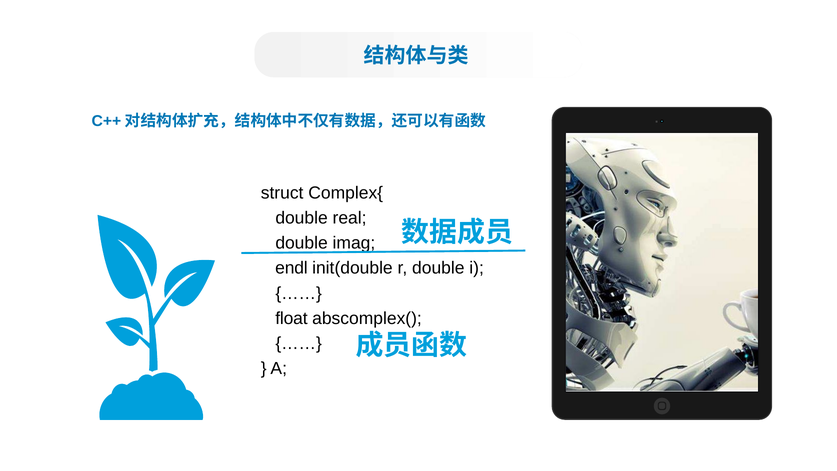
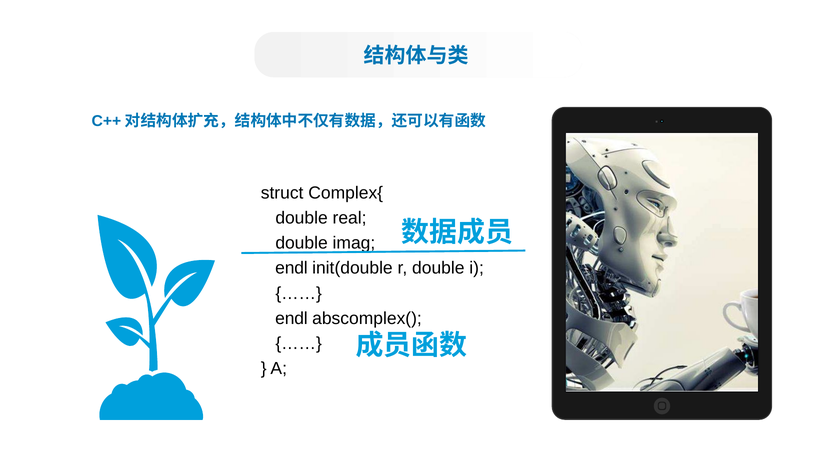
float: float -> endl (291, 318)
